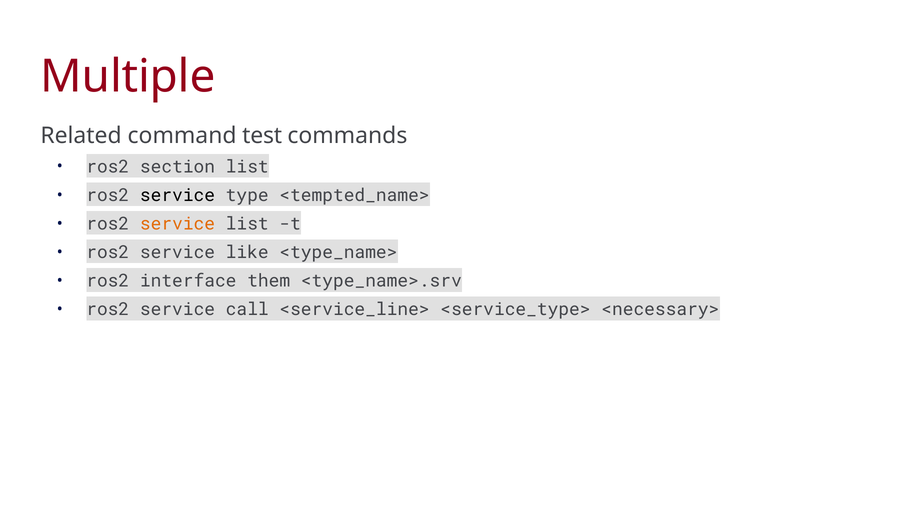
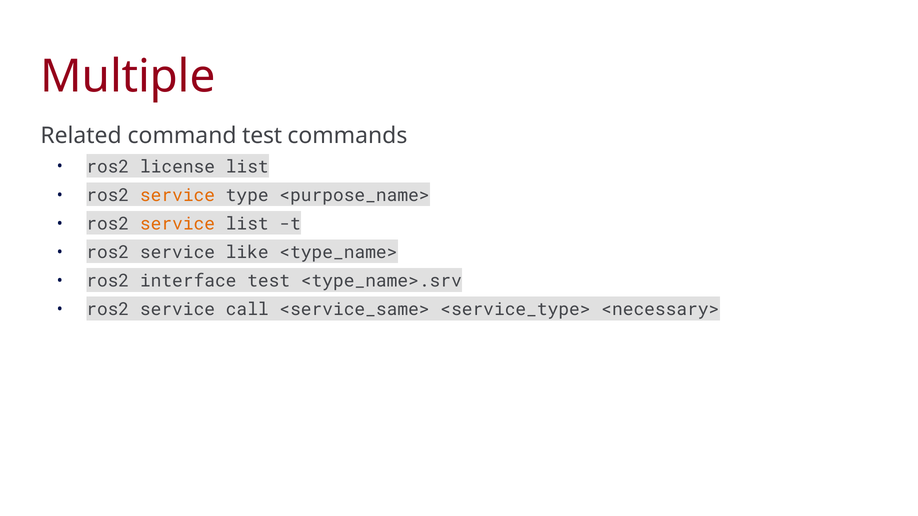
section: section -> license (178, 167)
service colour: black -> orange (178, 195)
<tempted_name>: <tempted_name> -> <purpose_name> (354, 195)
interface them: them -> test (269, 281)
<service_line>: <service_line> -> <service_same> (354, 310)
